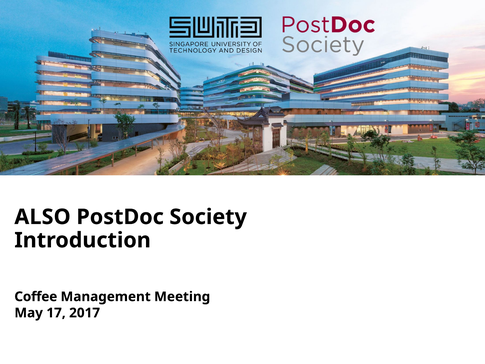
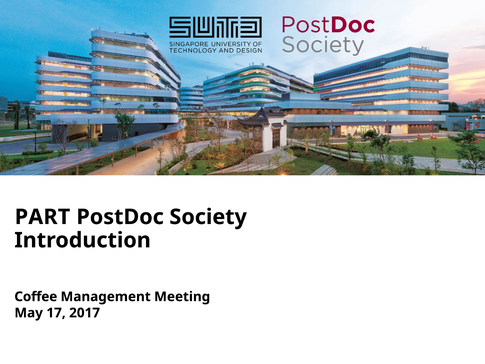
ALSO: ALSO -> PART (42, 217)
